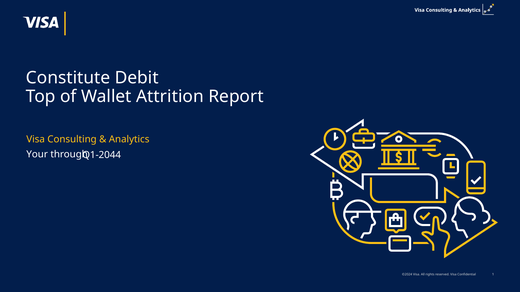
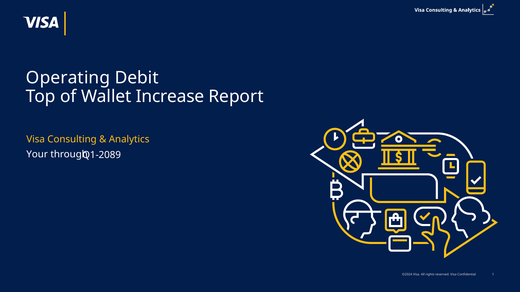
Constitute: Constitute -> Operating (68, 78)
Attrition: Attrition -> Increase (170, 97)
Q1-2044: Q1-2044 -> Q1-2089 (102, 155)
